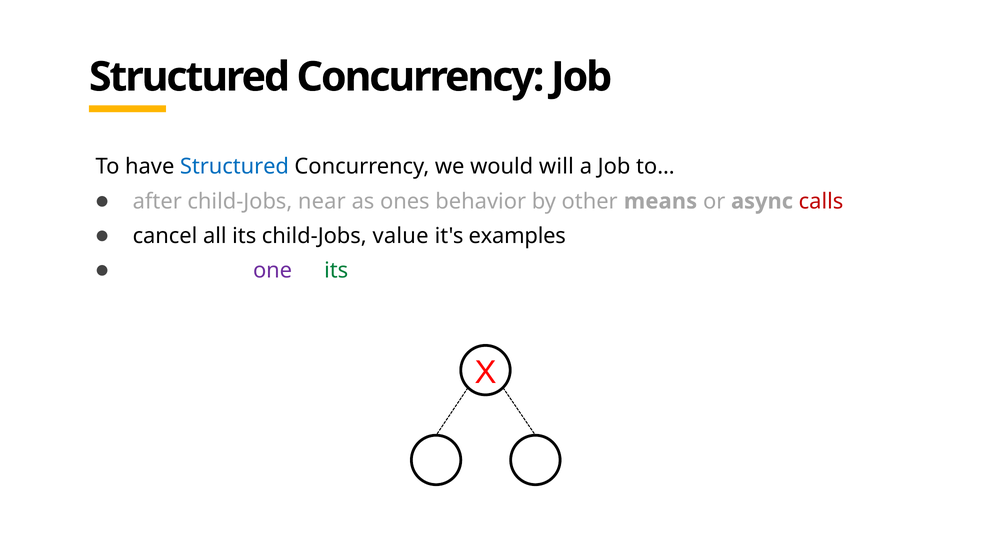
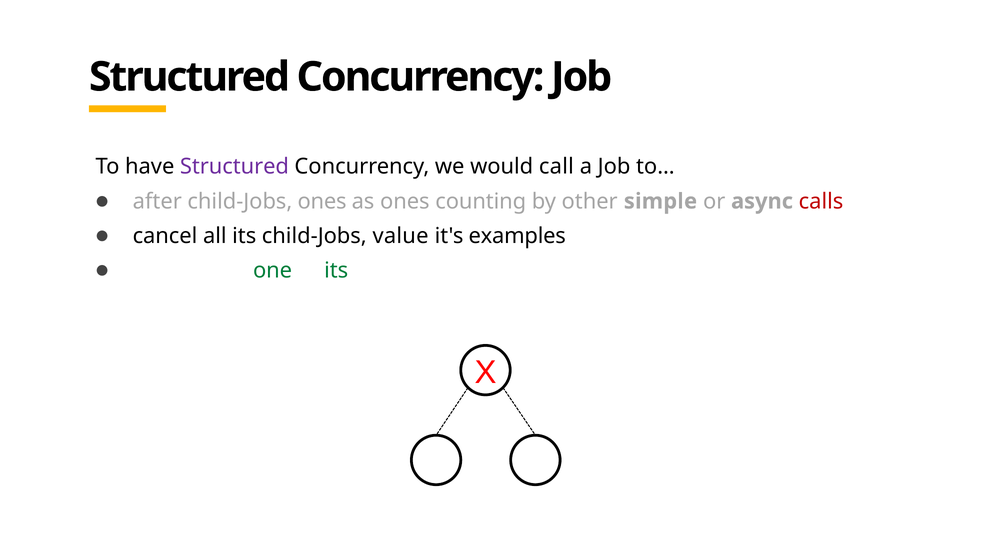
Structured colour: blue -> purple (234, 167)
will: will -> call (556, 167)
child-Jobs near: near -> ones (322, 201)
behavior: behavior -> counting (481, 201)
means: means -> simple (660, 201)
one colour: purple -> green (273, 270)
